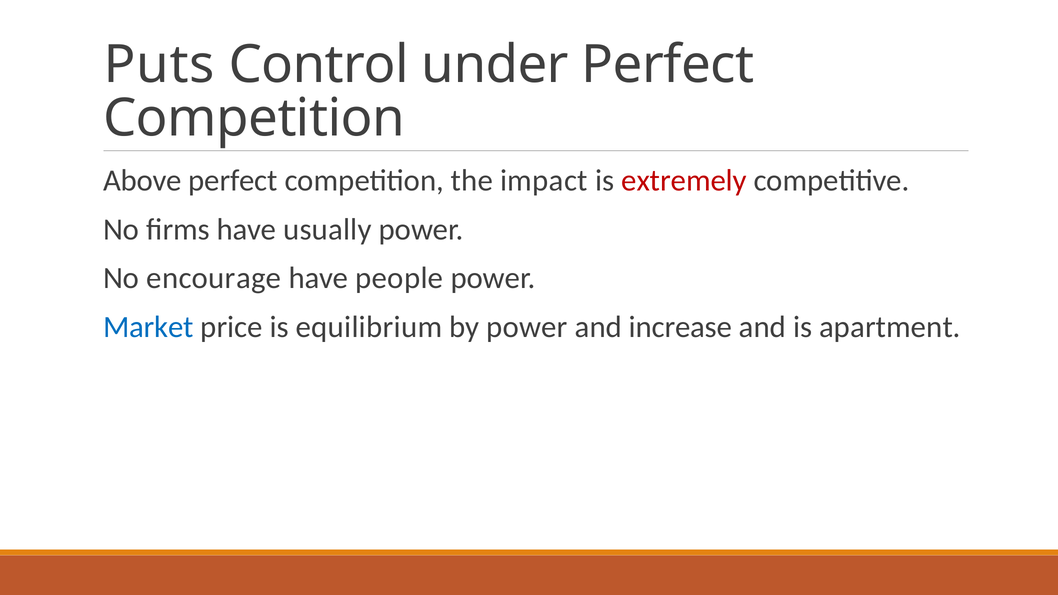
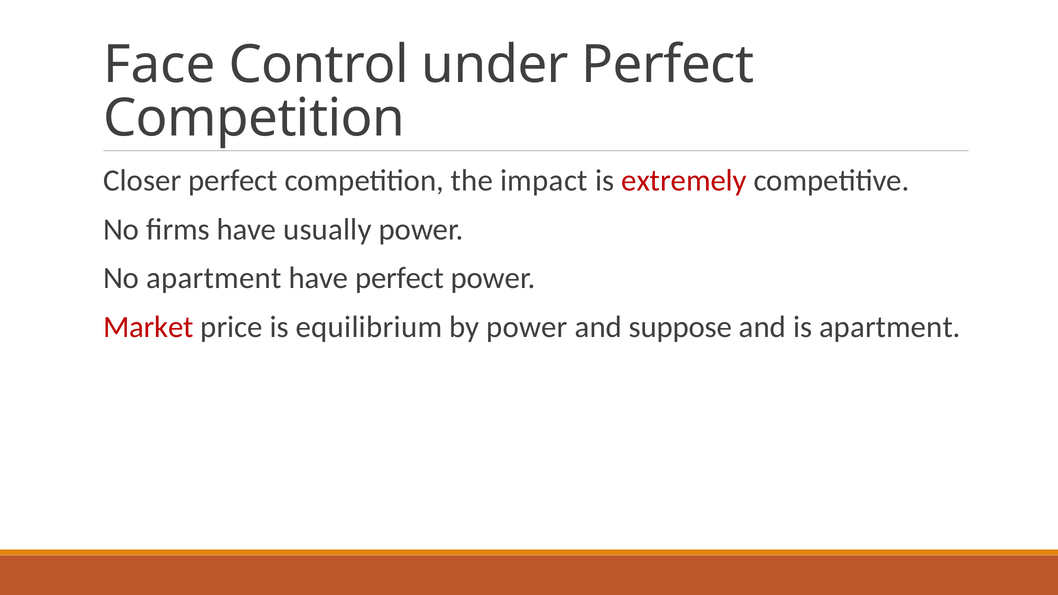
Puts: Puts -> Face (159, 65)
Above: Above -> Closer (142, 181)
No encourage: encourage -> apartment (214, 278)
have people: people -> perfect (400, 278)
Market colour: blue -> red (148, 327)
increase: increase -> suppose (681, 327)
